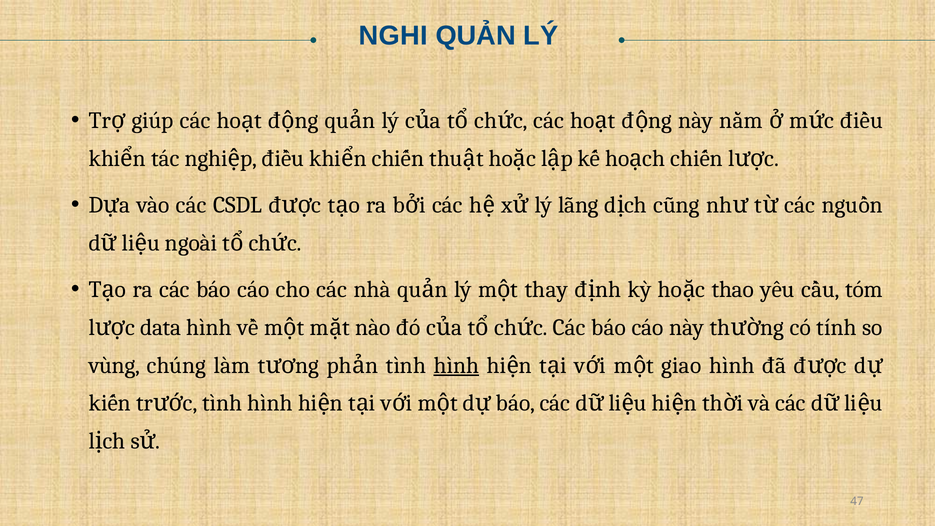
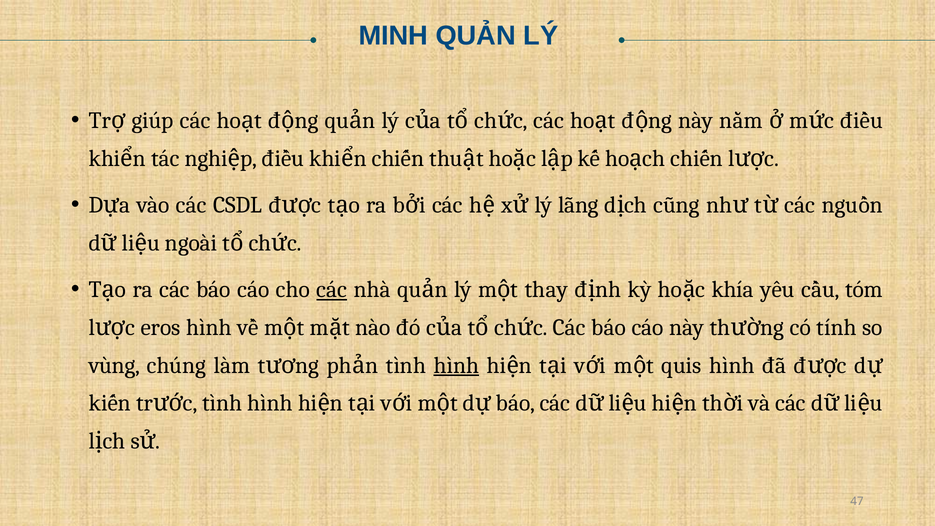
NGHI: NGHI -> MINH (393, 36)
các underline: none -> present (332, 290)
thao: thao -> khía (733, 290)
data: data -> eros (161, 327)
giao: giao -> quis (681, 365)
